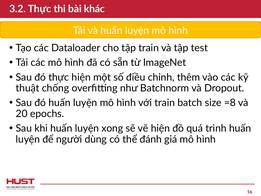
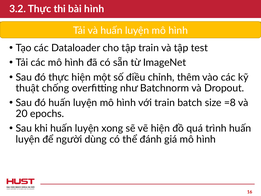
bài khác: khác -> hình (94, 9)
